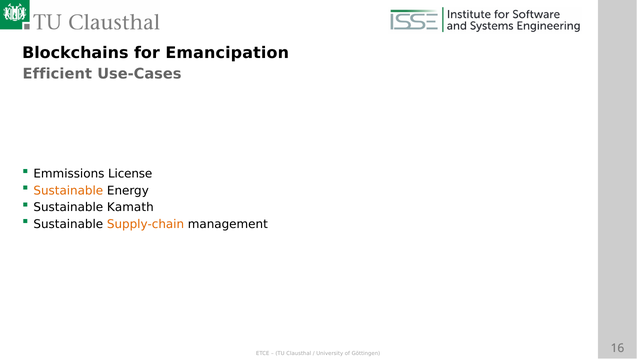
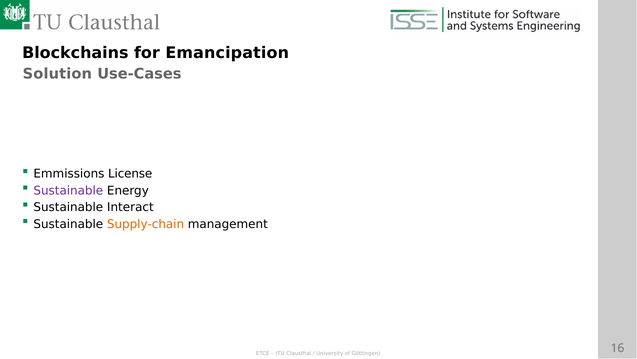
Efficient: Efficient -> Solution (57, 74)
Sustainable colour: orange -> purple (68, 190)
Kamath: Kamath -> Interact (130, 207)
